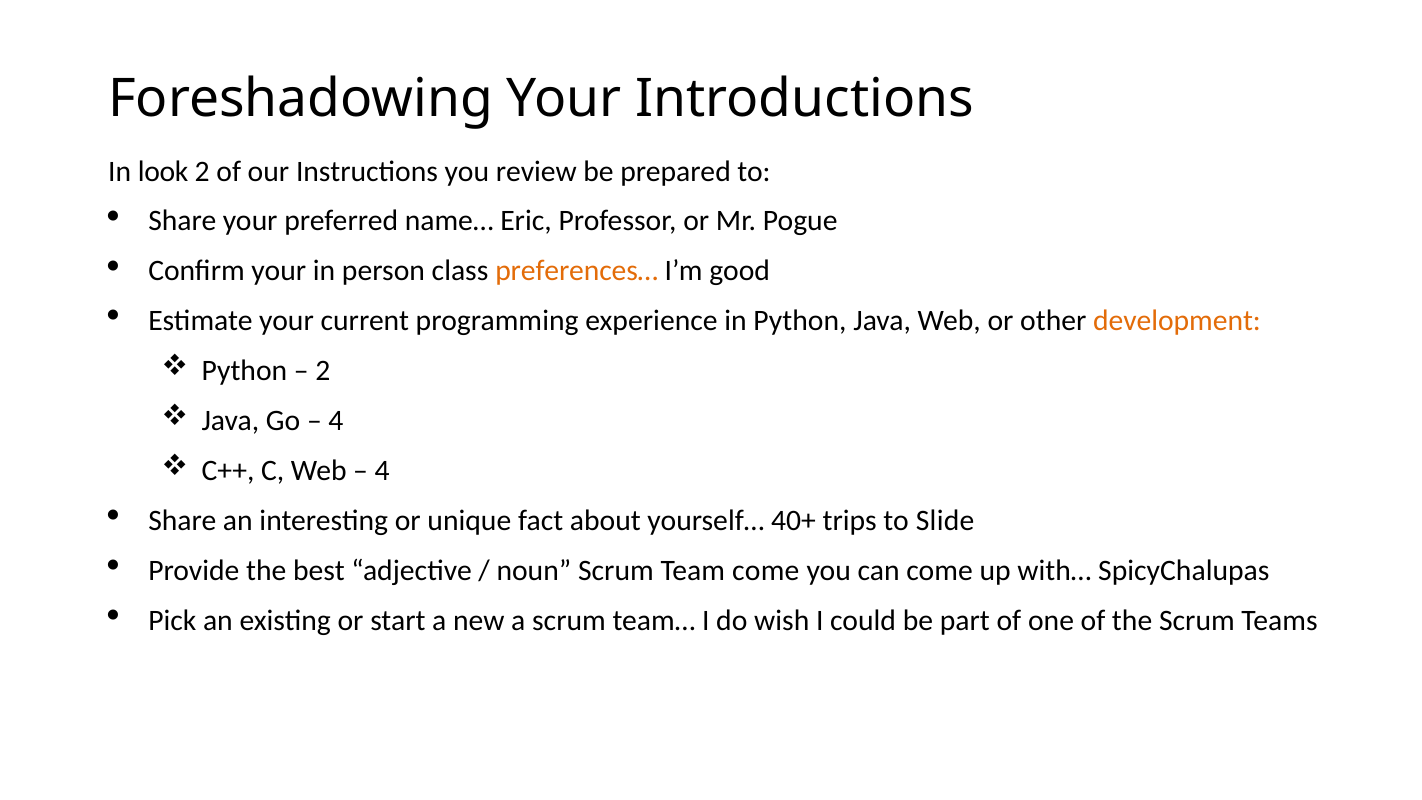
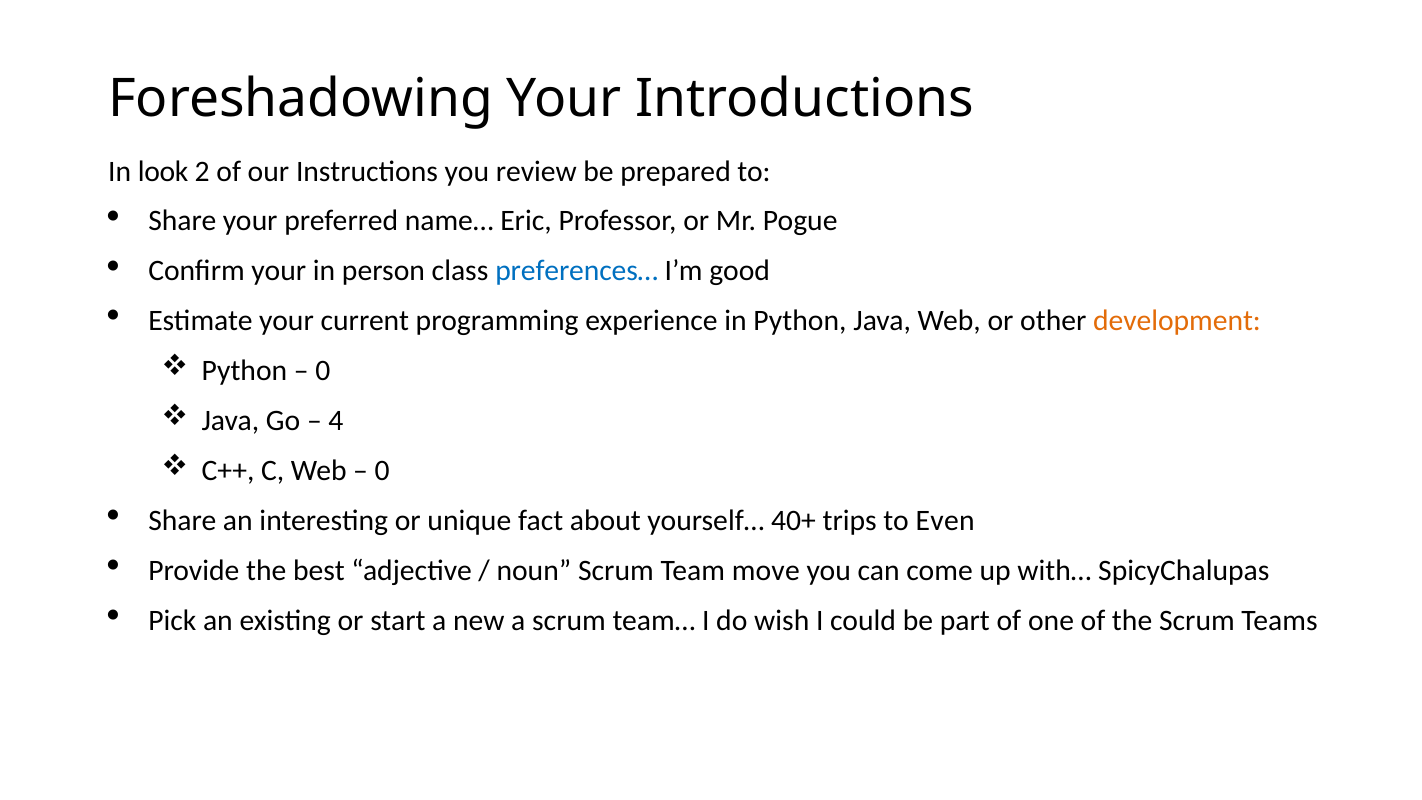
preferences… colour: orange -> blue (577, 271)
2: 2 -> 0 (323, 371)
4: 4 -> 0 (382, 471)
Slide: Slide -> Even (945, 520)
Team come: come -> move (766, 570)
